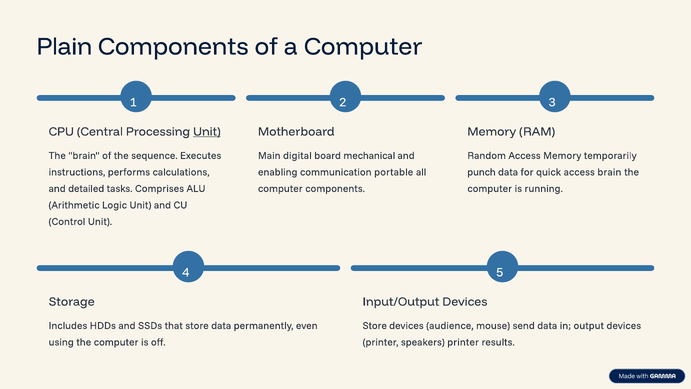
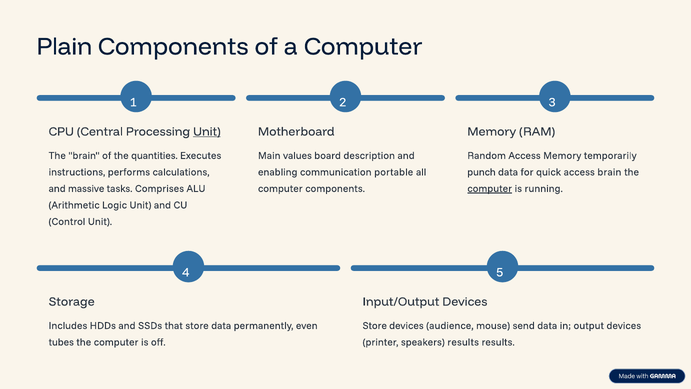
sequence: sequence -> quantities (154, 155)
digital: digital -> values (297, 155)
mechanical: mechanical -> description (369, 155)
detailed: detailed -> massive (86, 188)
computer underline: none -> present (490, 188)
using: using -> tubes (61, 342)
speakers printer: printer -> results (463, 342)
